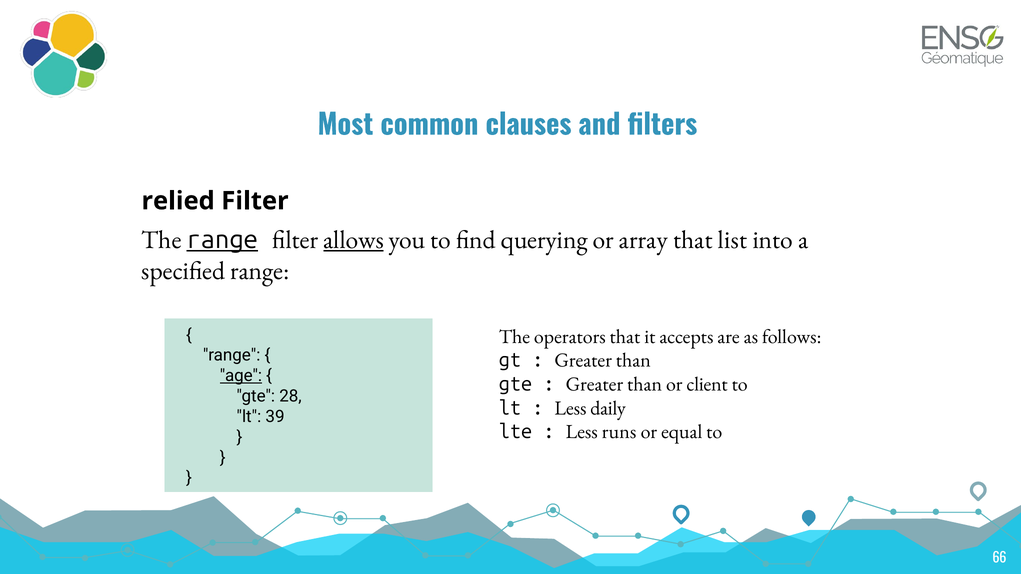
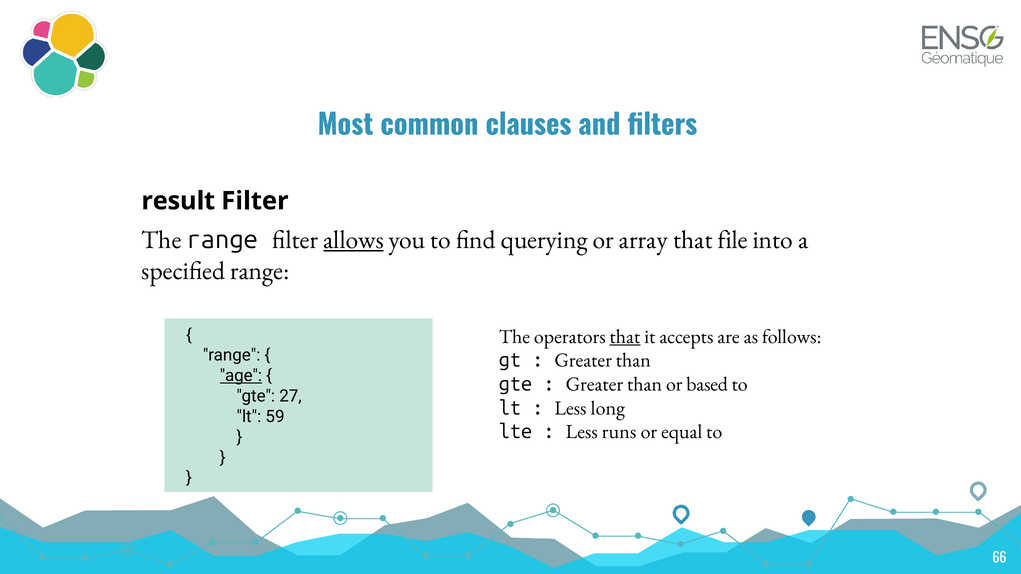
relied: relied -> result (178, 201)
range underline: present -> none (222, 240)
list: list -> file (733, 240)
that underline: none -> present (625, 337)
client: client -> based (707, 384)
28: 28 -> 27 (290, 396)
daily: daily -> long (608, 408)
39: 39 -> 59 (275, 417)
